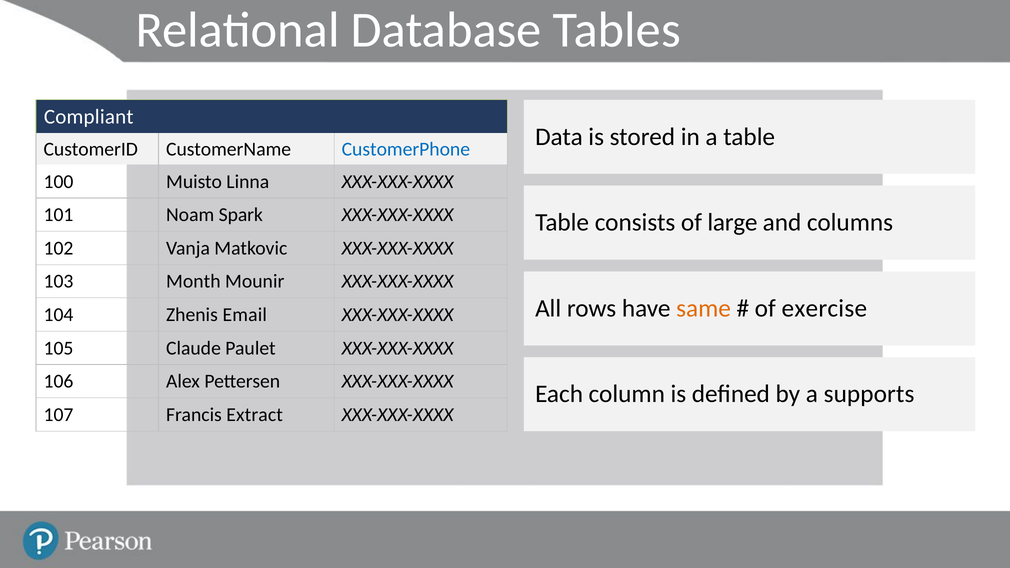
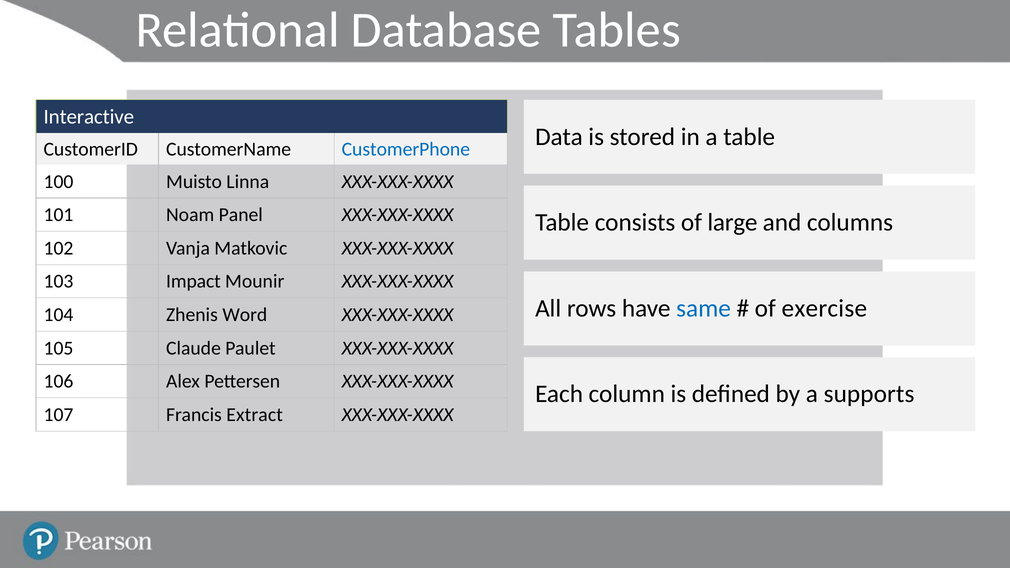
Compliant: Compliant -> Interactive (89, 117)
Spark: Spark -> Panel (241, 215)
Month: Month -> Impact (193, 282)
same colour: orange -> blue (704, 308)
Email: Email -> Word (245, 315)
